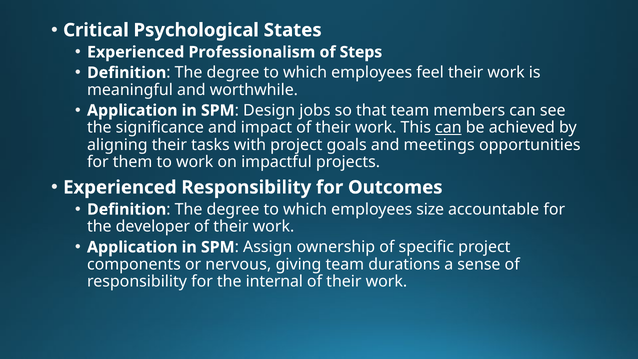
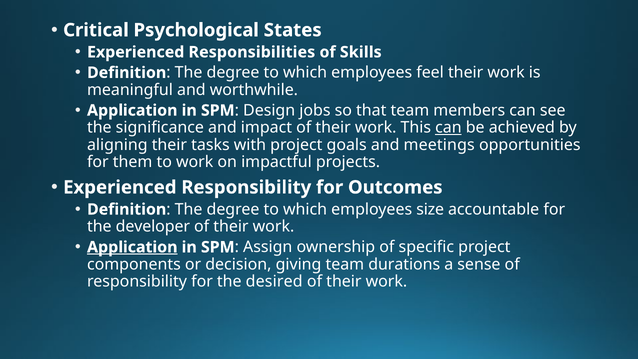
Professionalism: Professionalism -> Responsibilities (252, 52)
Steps: Steps -> Skills (361, 52)
Application underline: none -> present (132, 247)
nervous: nervous -> decision (238, 264)
internal: internal -> desired (274, 282)
